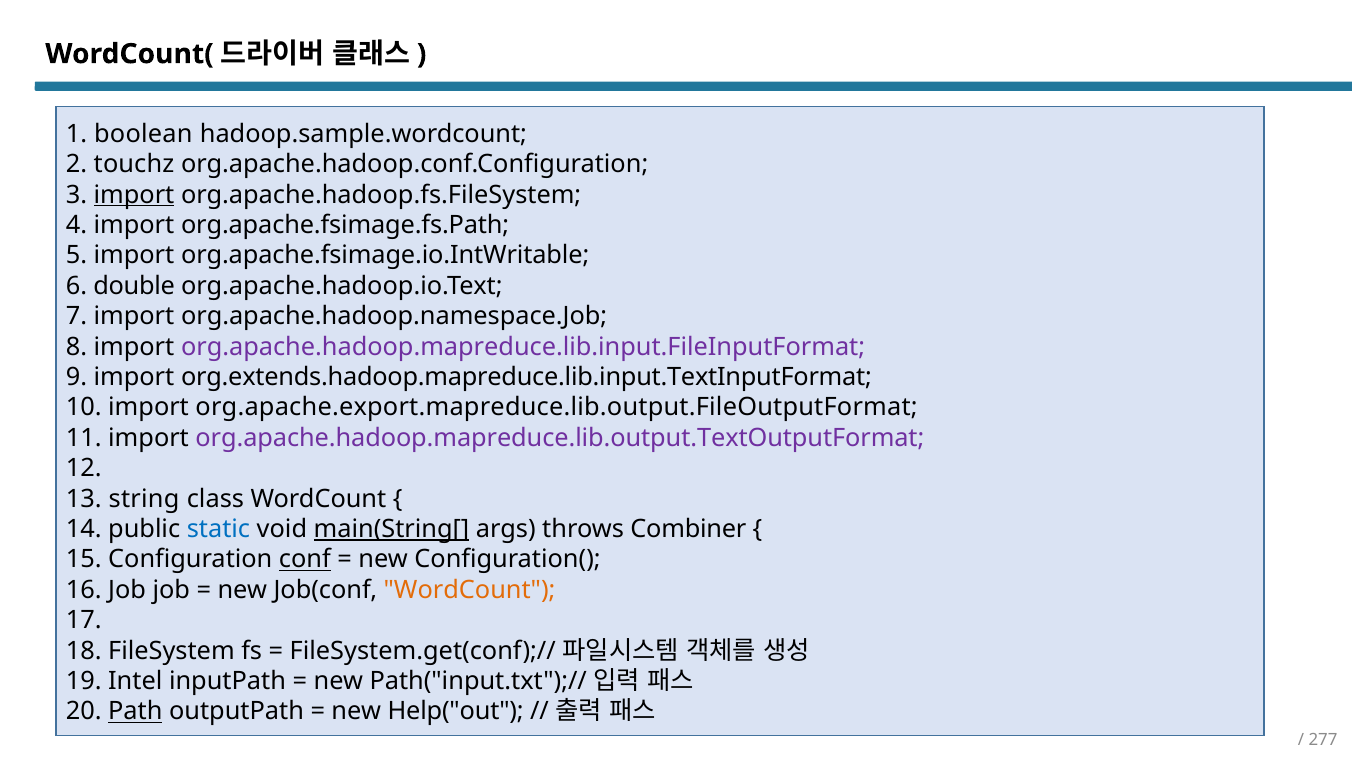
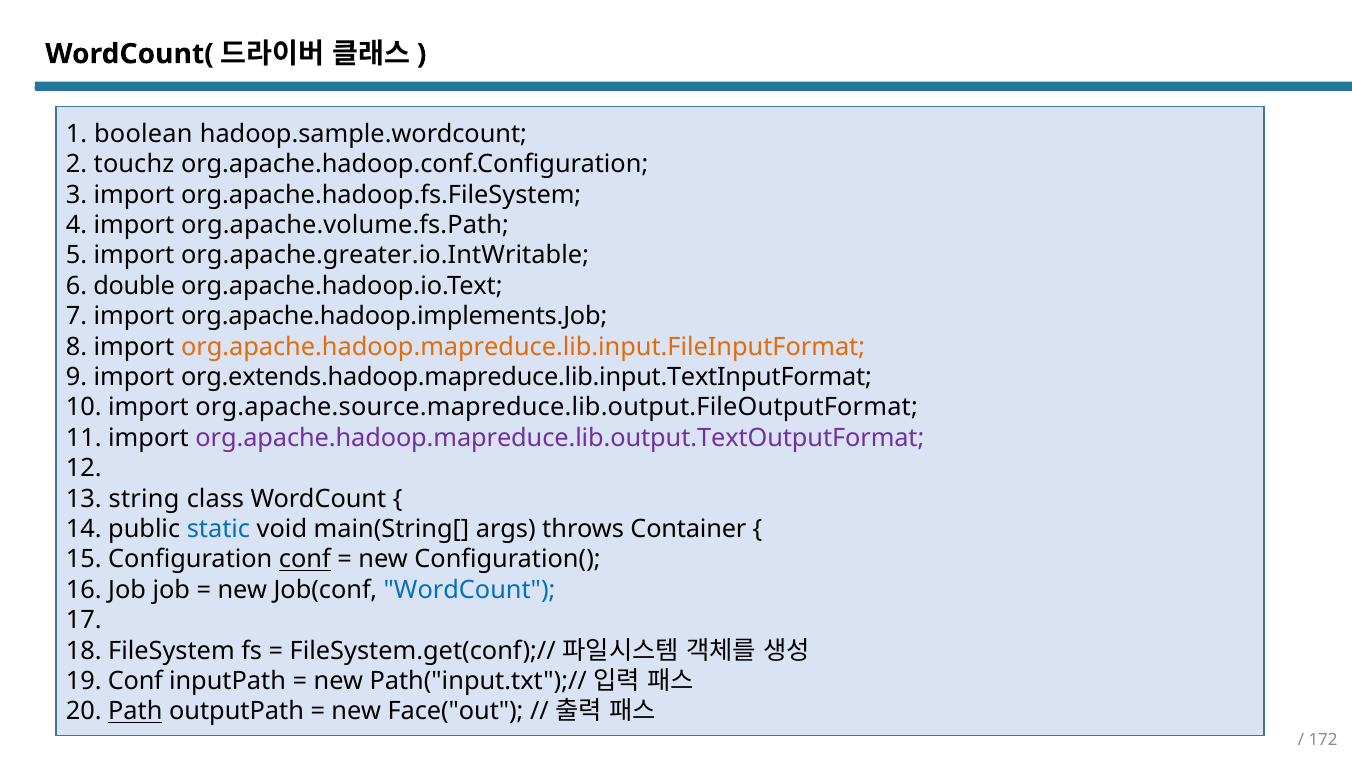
import underline: present -> none (134, 195)
org.apache.fsimage.fs.Path: org.apache.fsimage.fs.Path -> org.apache.volume.fs.Path (345, 225)
org.apache.fsimage.io.IntWritable: org.apache.fsimage.io.IntWritable -> org.apache.greater.io.IntWritable (385, 256)
org.apache.hadoop.namespace.Job: org.apache.hadoop.namespace.Job -> org.apache.hadoop.implements.Job (394, 317)
org.apache.hadoop.mapreduce.lib.input.FileInputFormat colour: purple -> orange (523, 347)
org.apache.export.mapreduce.lib.output.FileOutputFormat: org.apache.export.mapreduce.lib.output.FileOutputFormat -> org.apache.source.mapreduce.lib.output.FileOutputFormat (557, 408)
main(String[ underline: present -> none (391, 530)
Combiner: Combiner -> Container (688, 530)
WordCount colour: orange -> blue (470, 590)
19 Intel: Intel -> Conf (135, 682)
Help("out: Help("out -> Face("out (456, 712)
277: 277 -> 172 (1323, 741)
